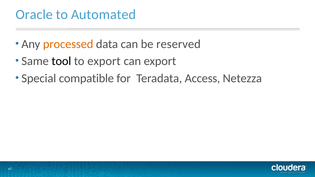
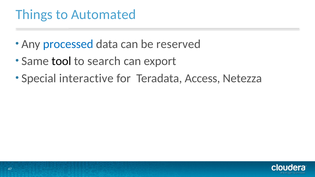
Oracle: Oracle -> Things (34, 14)
processed colour: orange -> blue (68, 44)
to export: export -> search (104, 61)
compatible: compatible -> interactive (86, 78)
